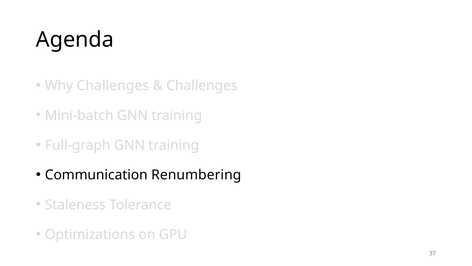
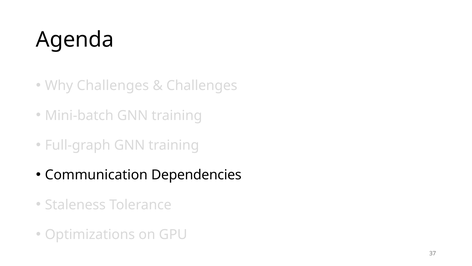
Renumbering: Renumbering -> Dependencies (196, 175)
